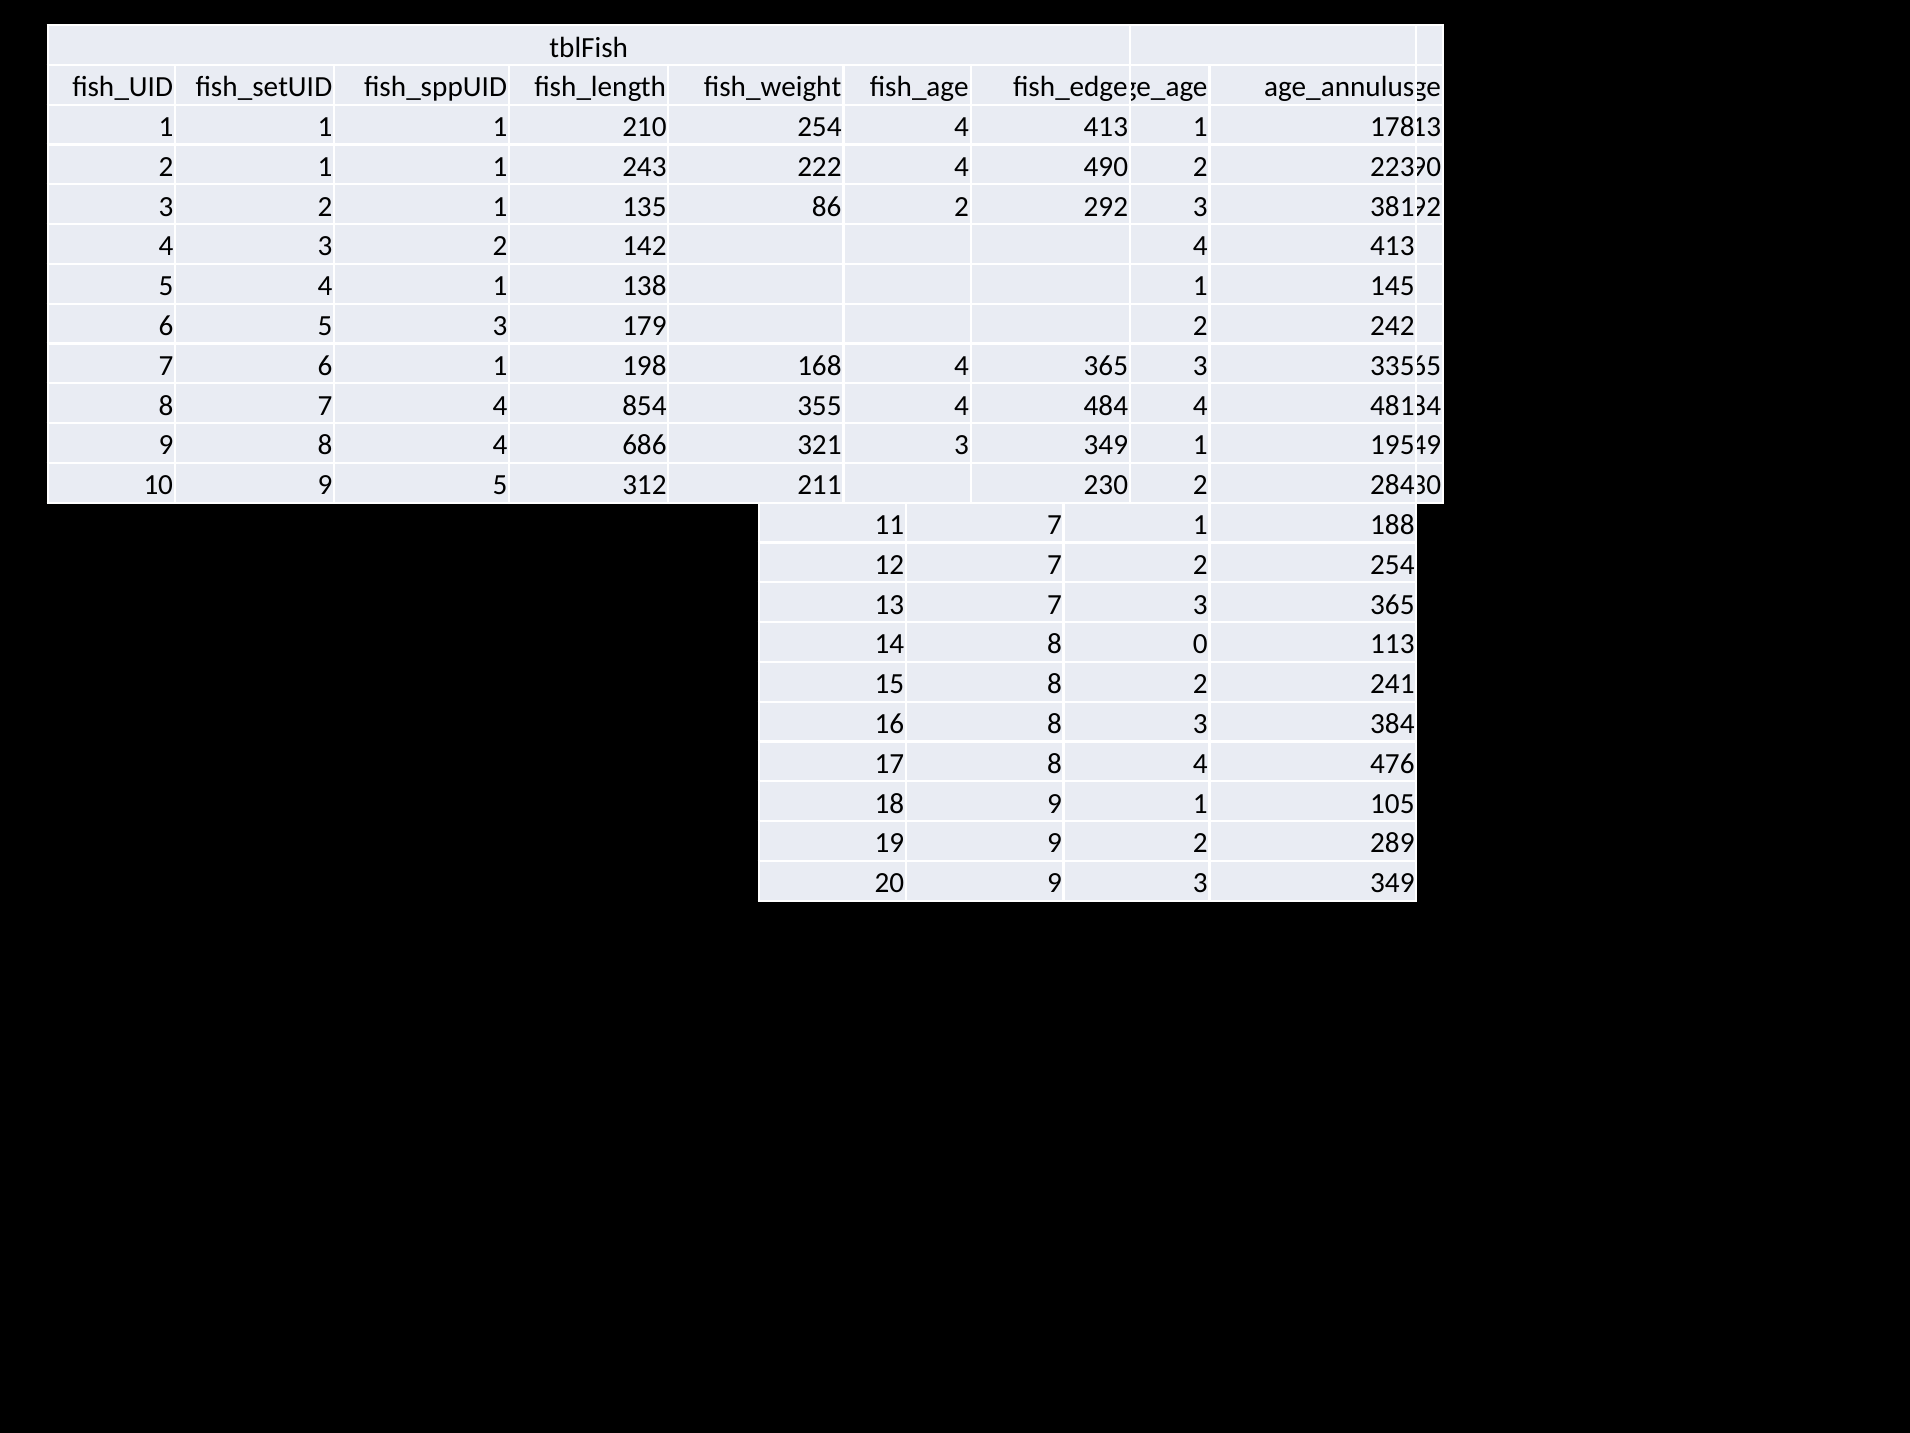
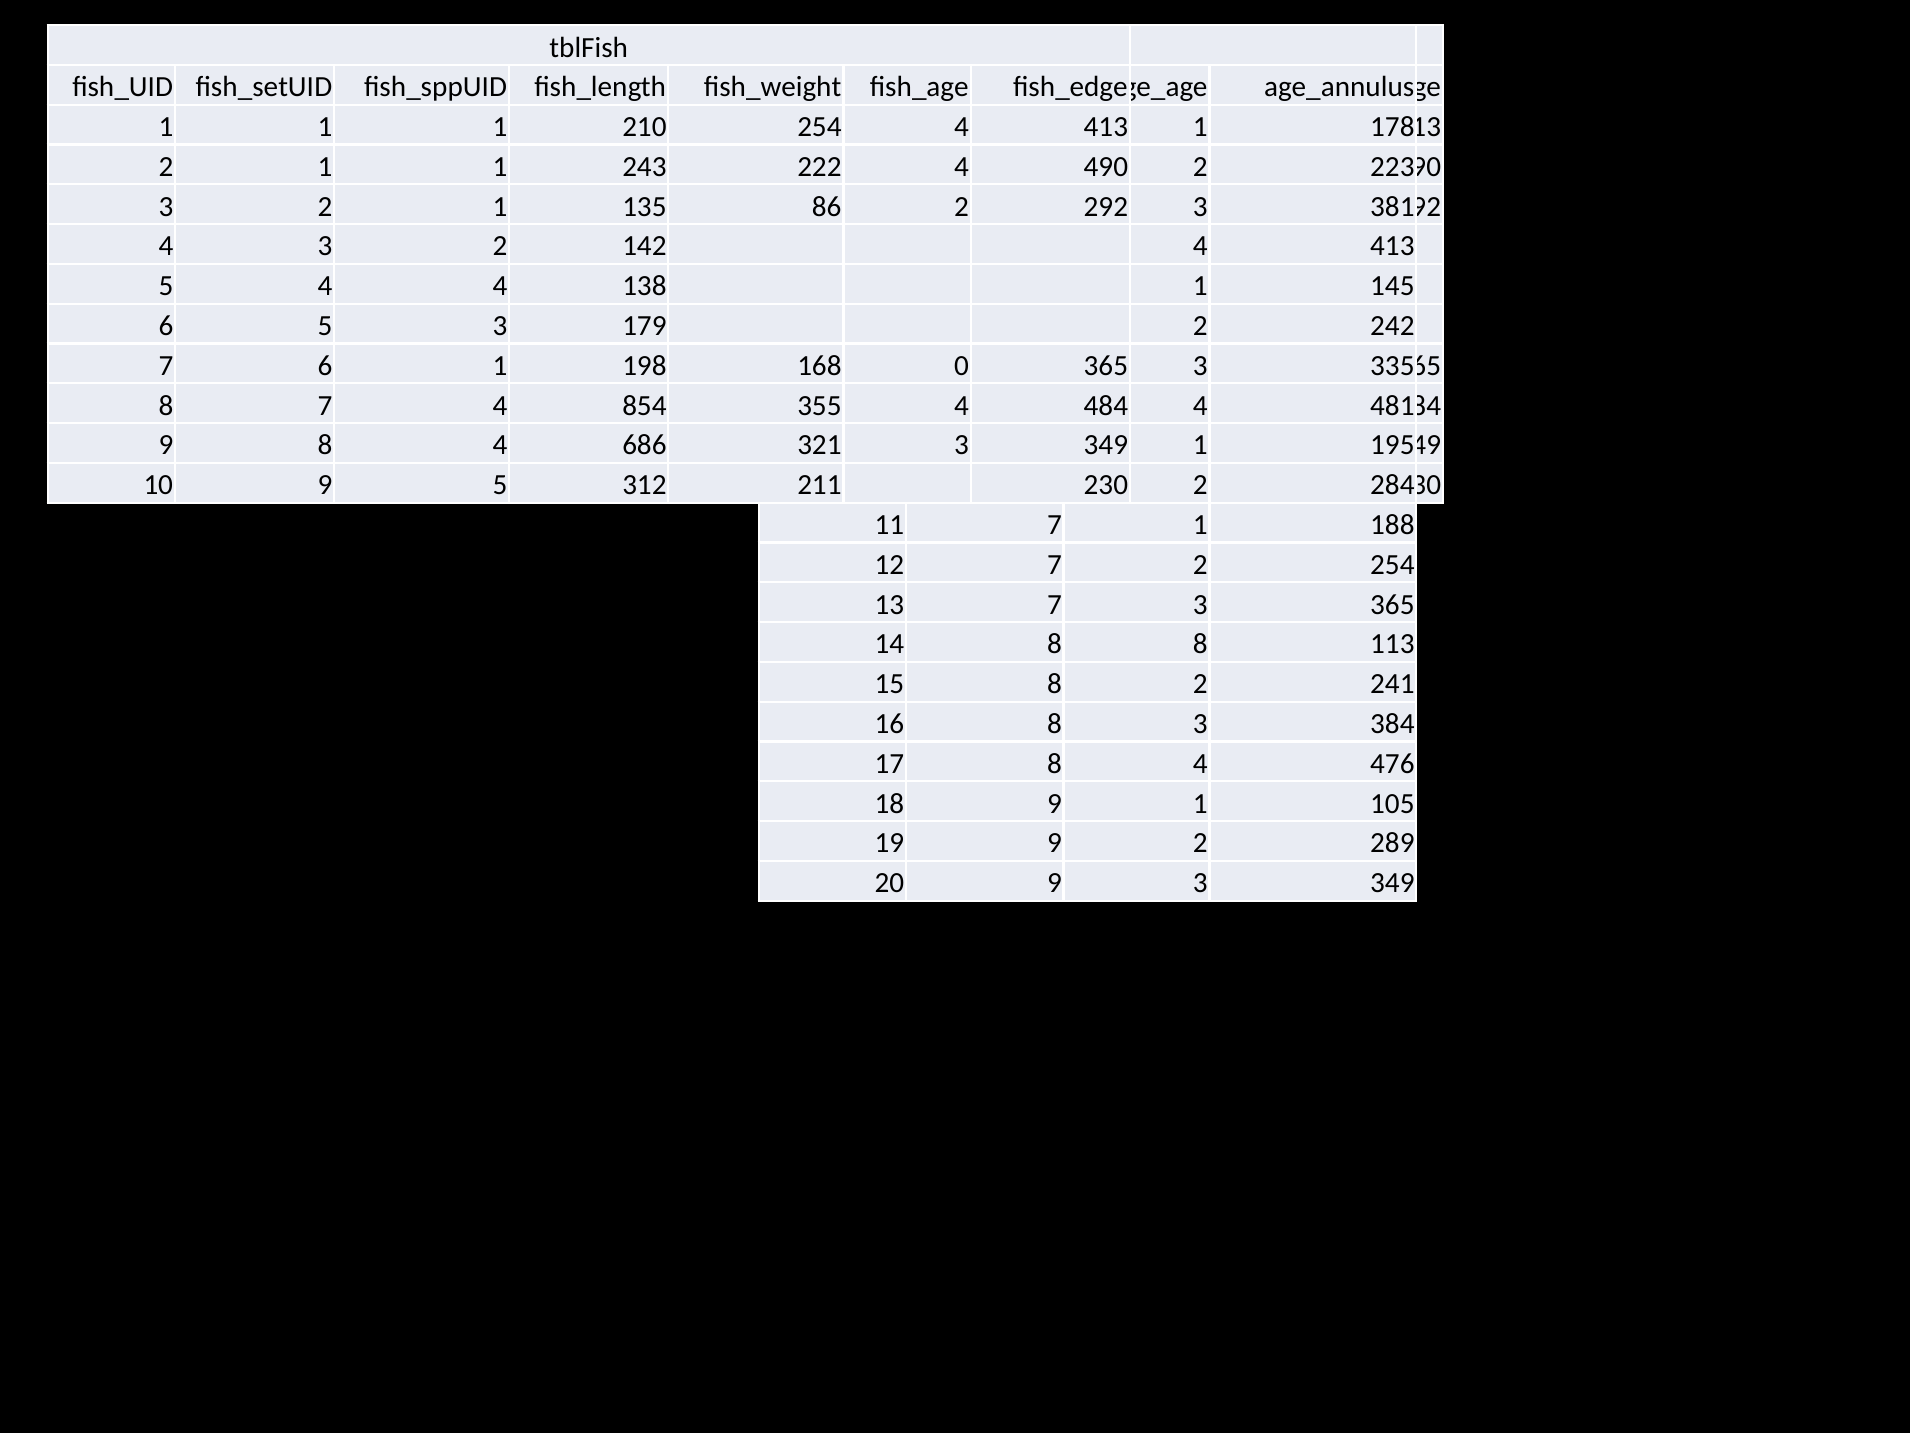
5 4 1: 1 -> 4 (500, 286)
4: 4 -> 0 (962, 366)
8 0: 0 -> 8 (1200, 644)
